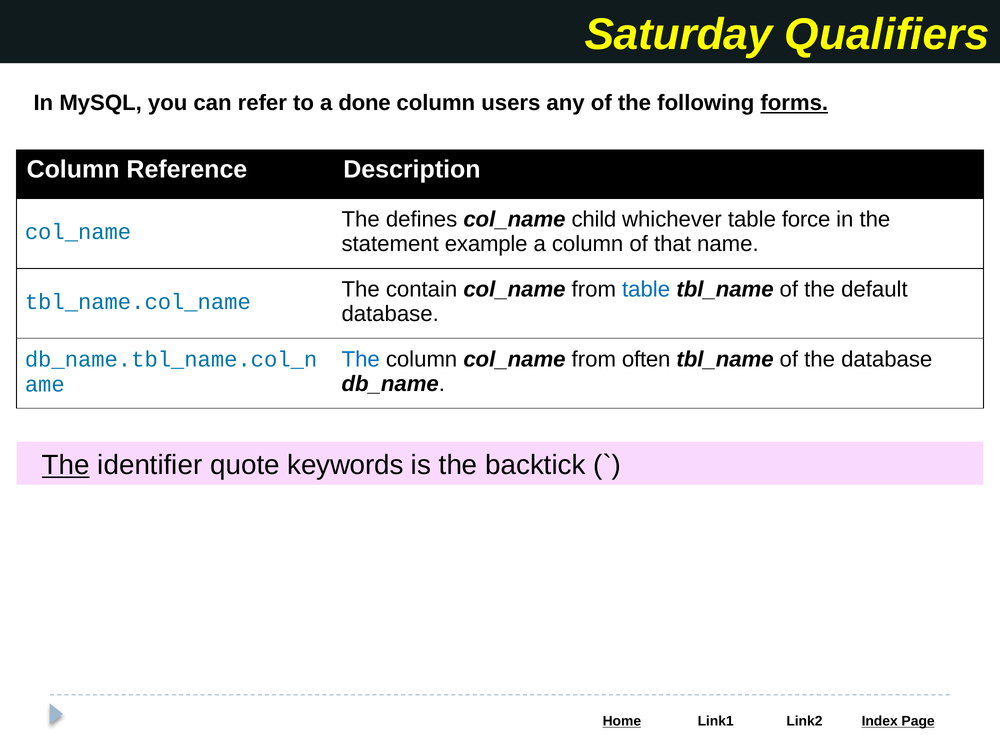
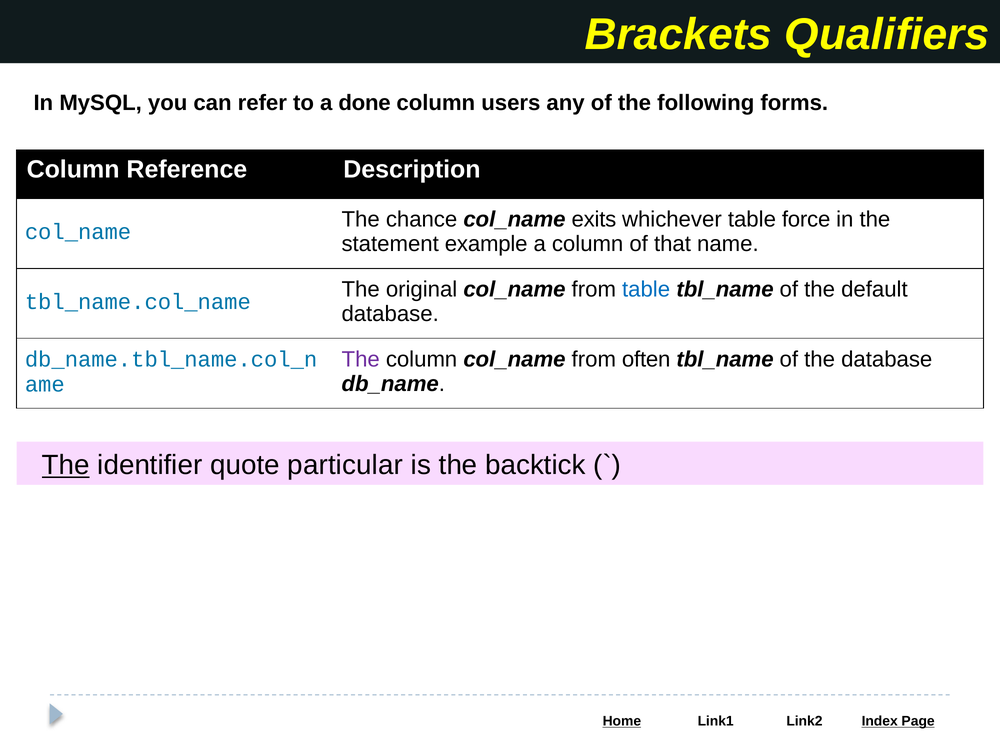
Saturday: Saturday -> Brackets (678, 35)
forms underline: present -> none (794, 103)
defines: defines -> chance (422, 219)
child: child -> exits (594, 219)
contain: contain -> original (422, 289)
The colour: blue -> purple (361, 359)
keywords: keywords -> particular (345, 465)
